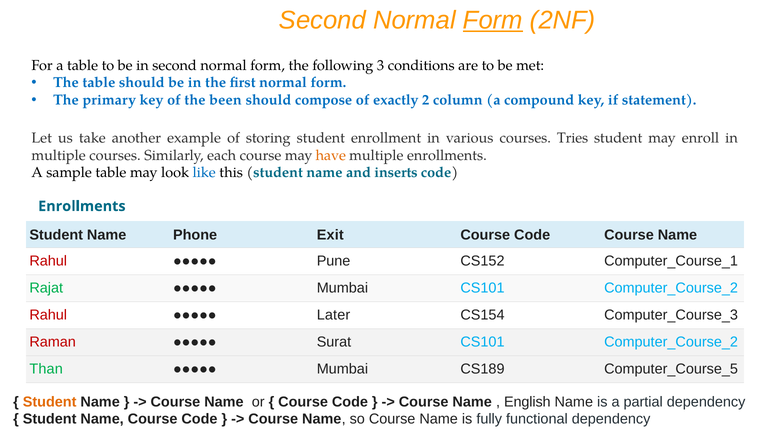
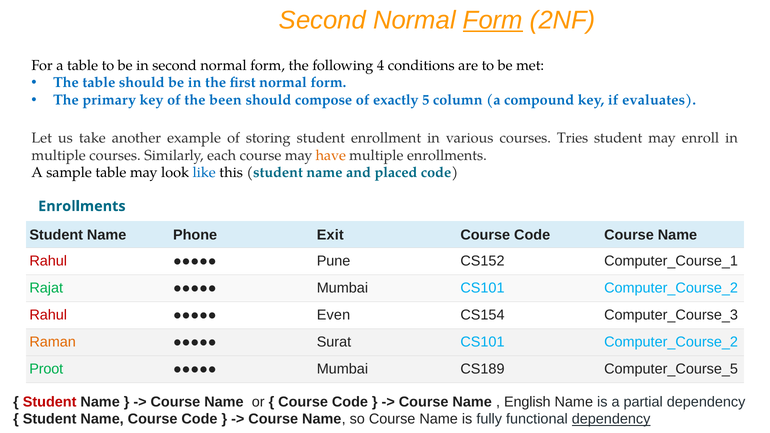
3: 3 -> 4 (381, 65)
2: 2 -> 5 (426, 100)
statement: statement -> evaluates (659, 100)
inserts: inserts -> placed (396, 173)
Later: Later -> Even (333, 315)
Raman colour: red -> orange (53, 342)
Than: Than -> Proot (46, 369)
Student colour: orange -> red (50, 402)
dependency underline: none -> present (611, 419)
